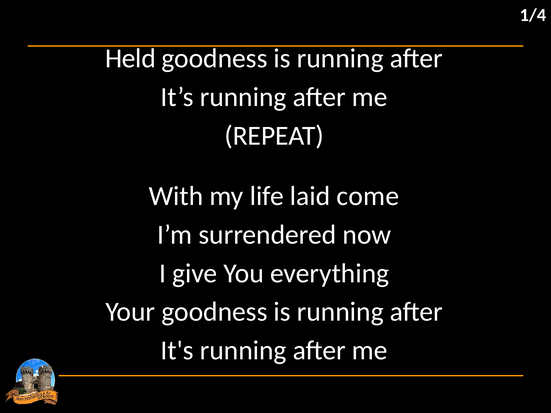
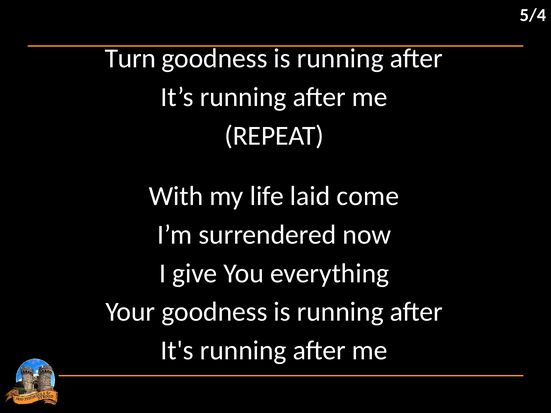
1/4: 1/4 -> 5/4 (533, 15)
Held: Held -> Turn (130, 59)
